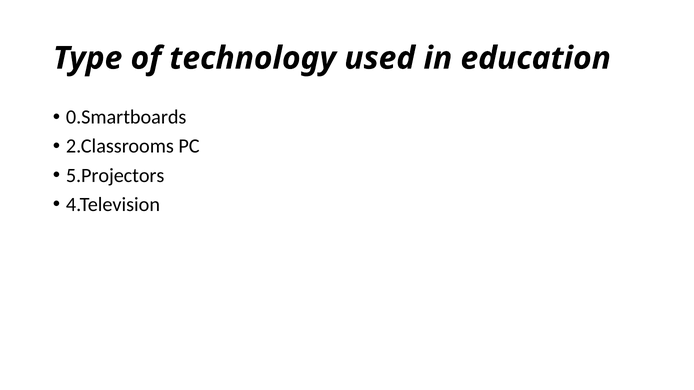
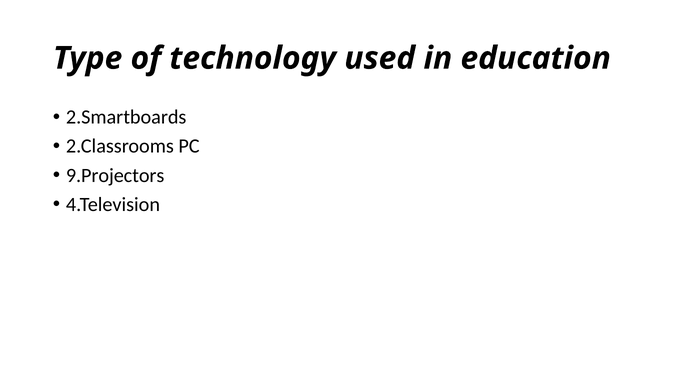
0.Smartboards: 0.Smartboards -> 2.Smartboards (126, 117)
5.Projectors: 5.Projectors -> 9.Projectors (115, 176)
